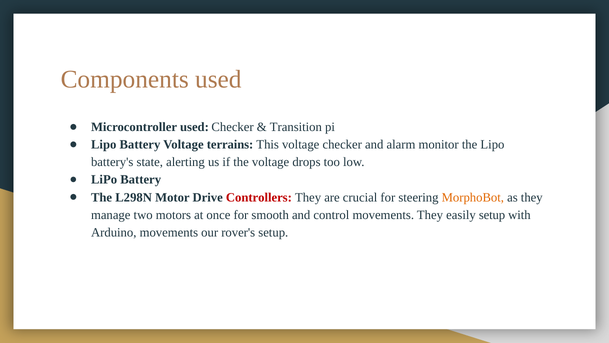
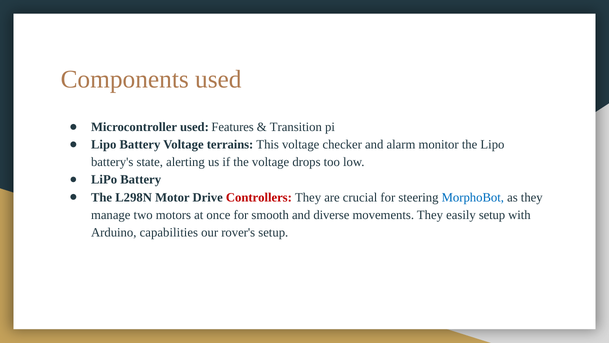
used Checker: Checker -> Features (233, 127)
MorphoBot colour: orange -> blue (473, 197)
control: control -> diverse (331, 215)
Arduino movements: movements -> capabilities (169, 232)
